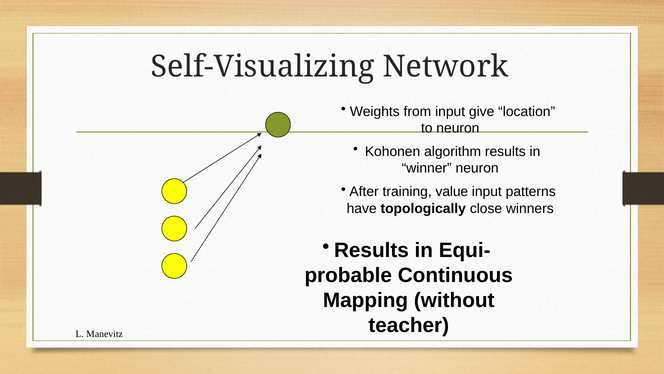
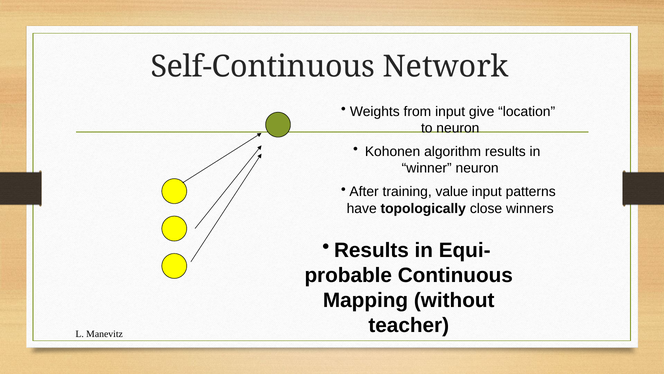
Self-Visualizing: Self-Visualizing -> Self-Continuous (263, 66)
